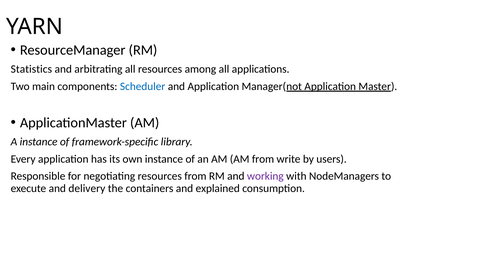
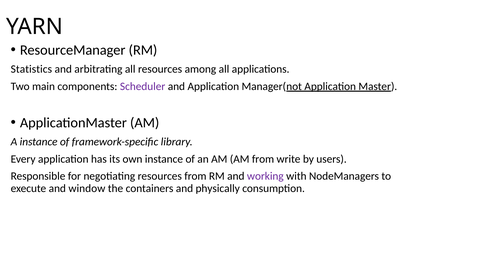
Scheduler colour: blue -> purple (143, 86)
delivery: delivery -> window (87, 188)
explained: explained -> physically (218, 188)
